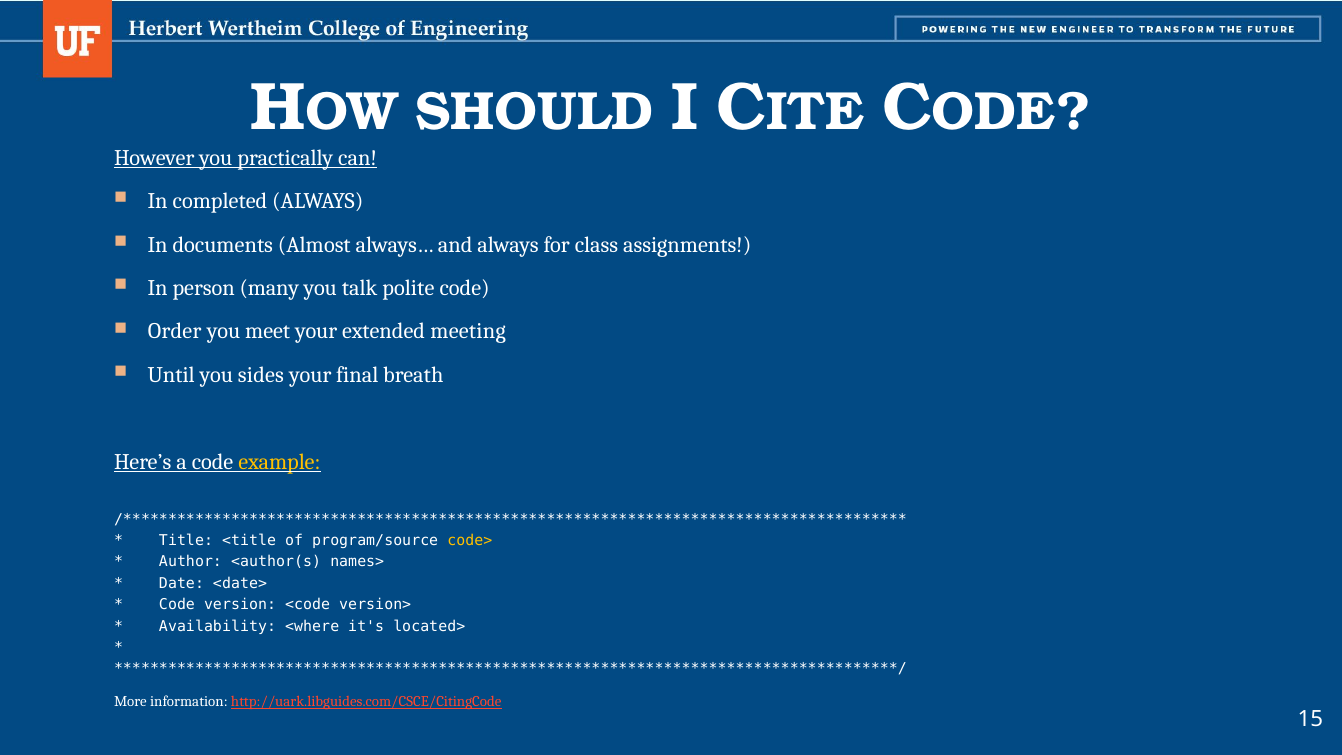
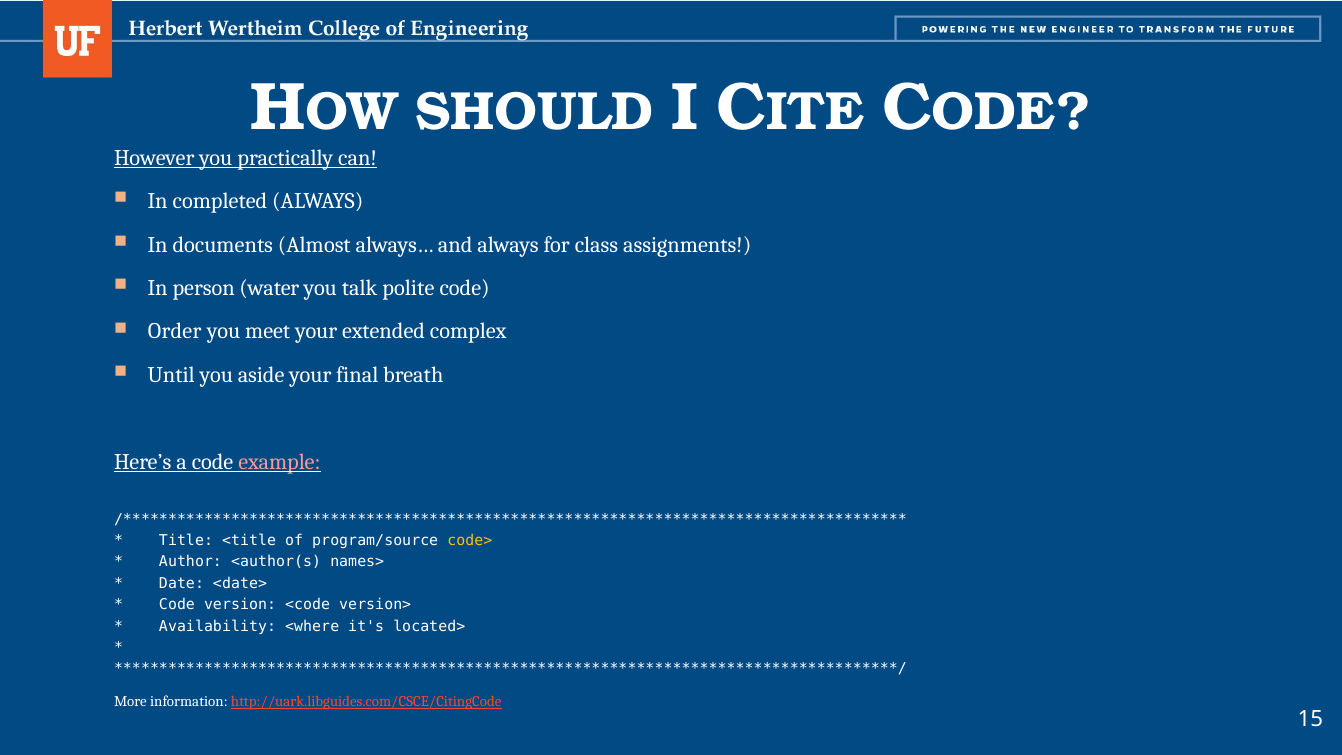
many: many -> water (269, 288)
meeting: meeting -> complex (468, 331)
sides: sides -> aside (261, 375)
example colour: yellow -> pink (279, 462)
